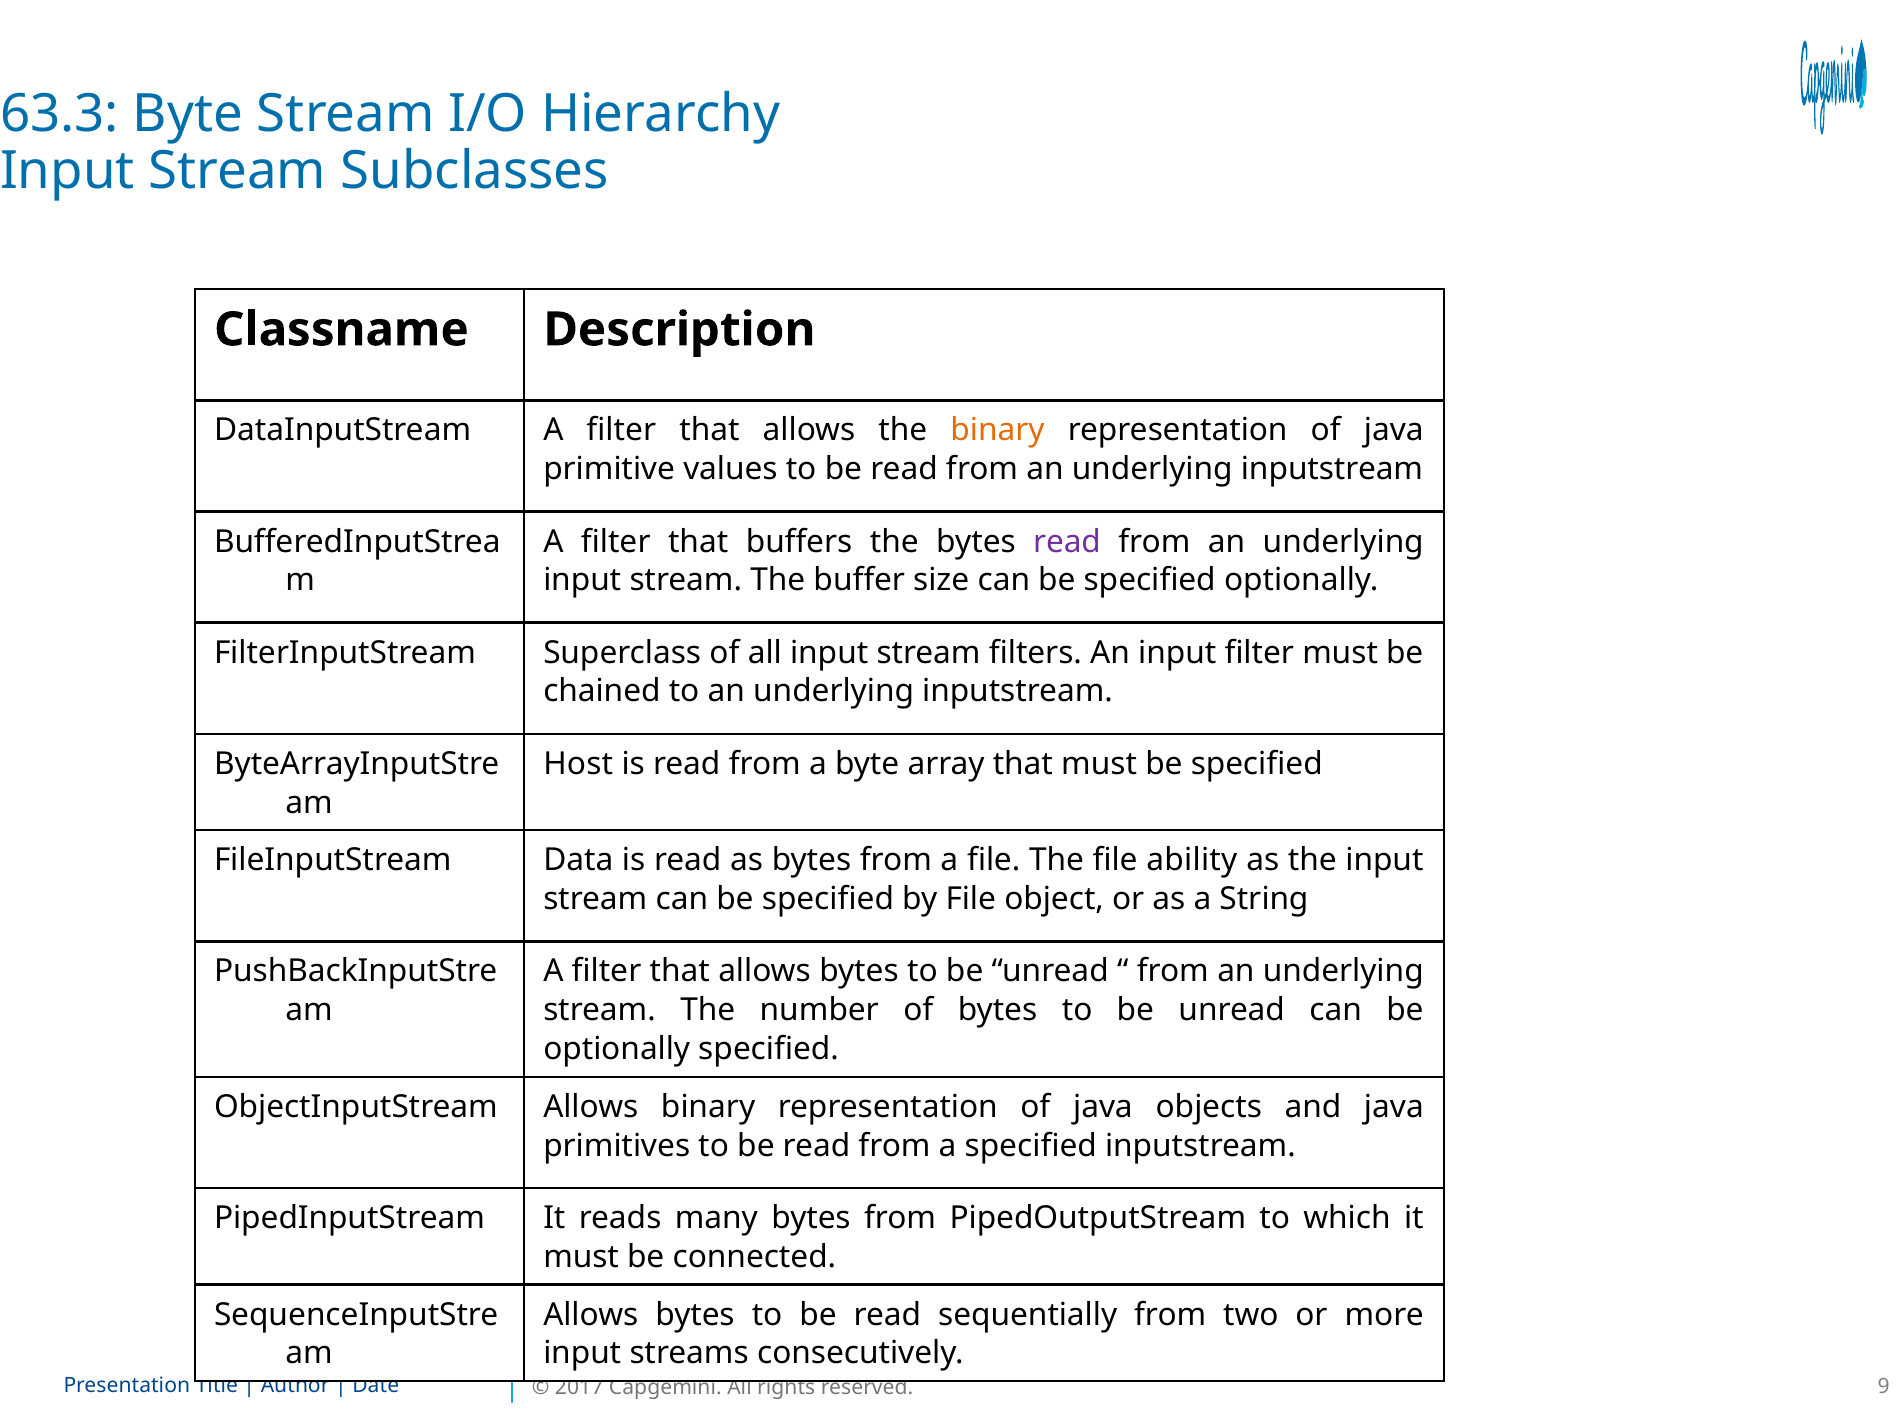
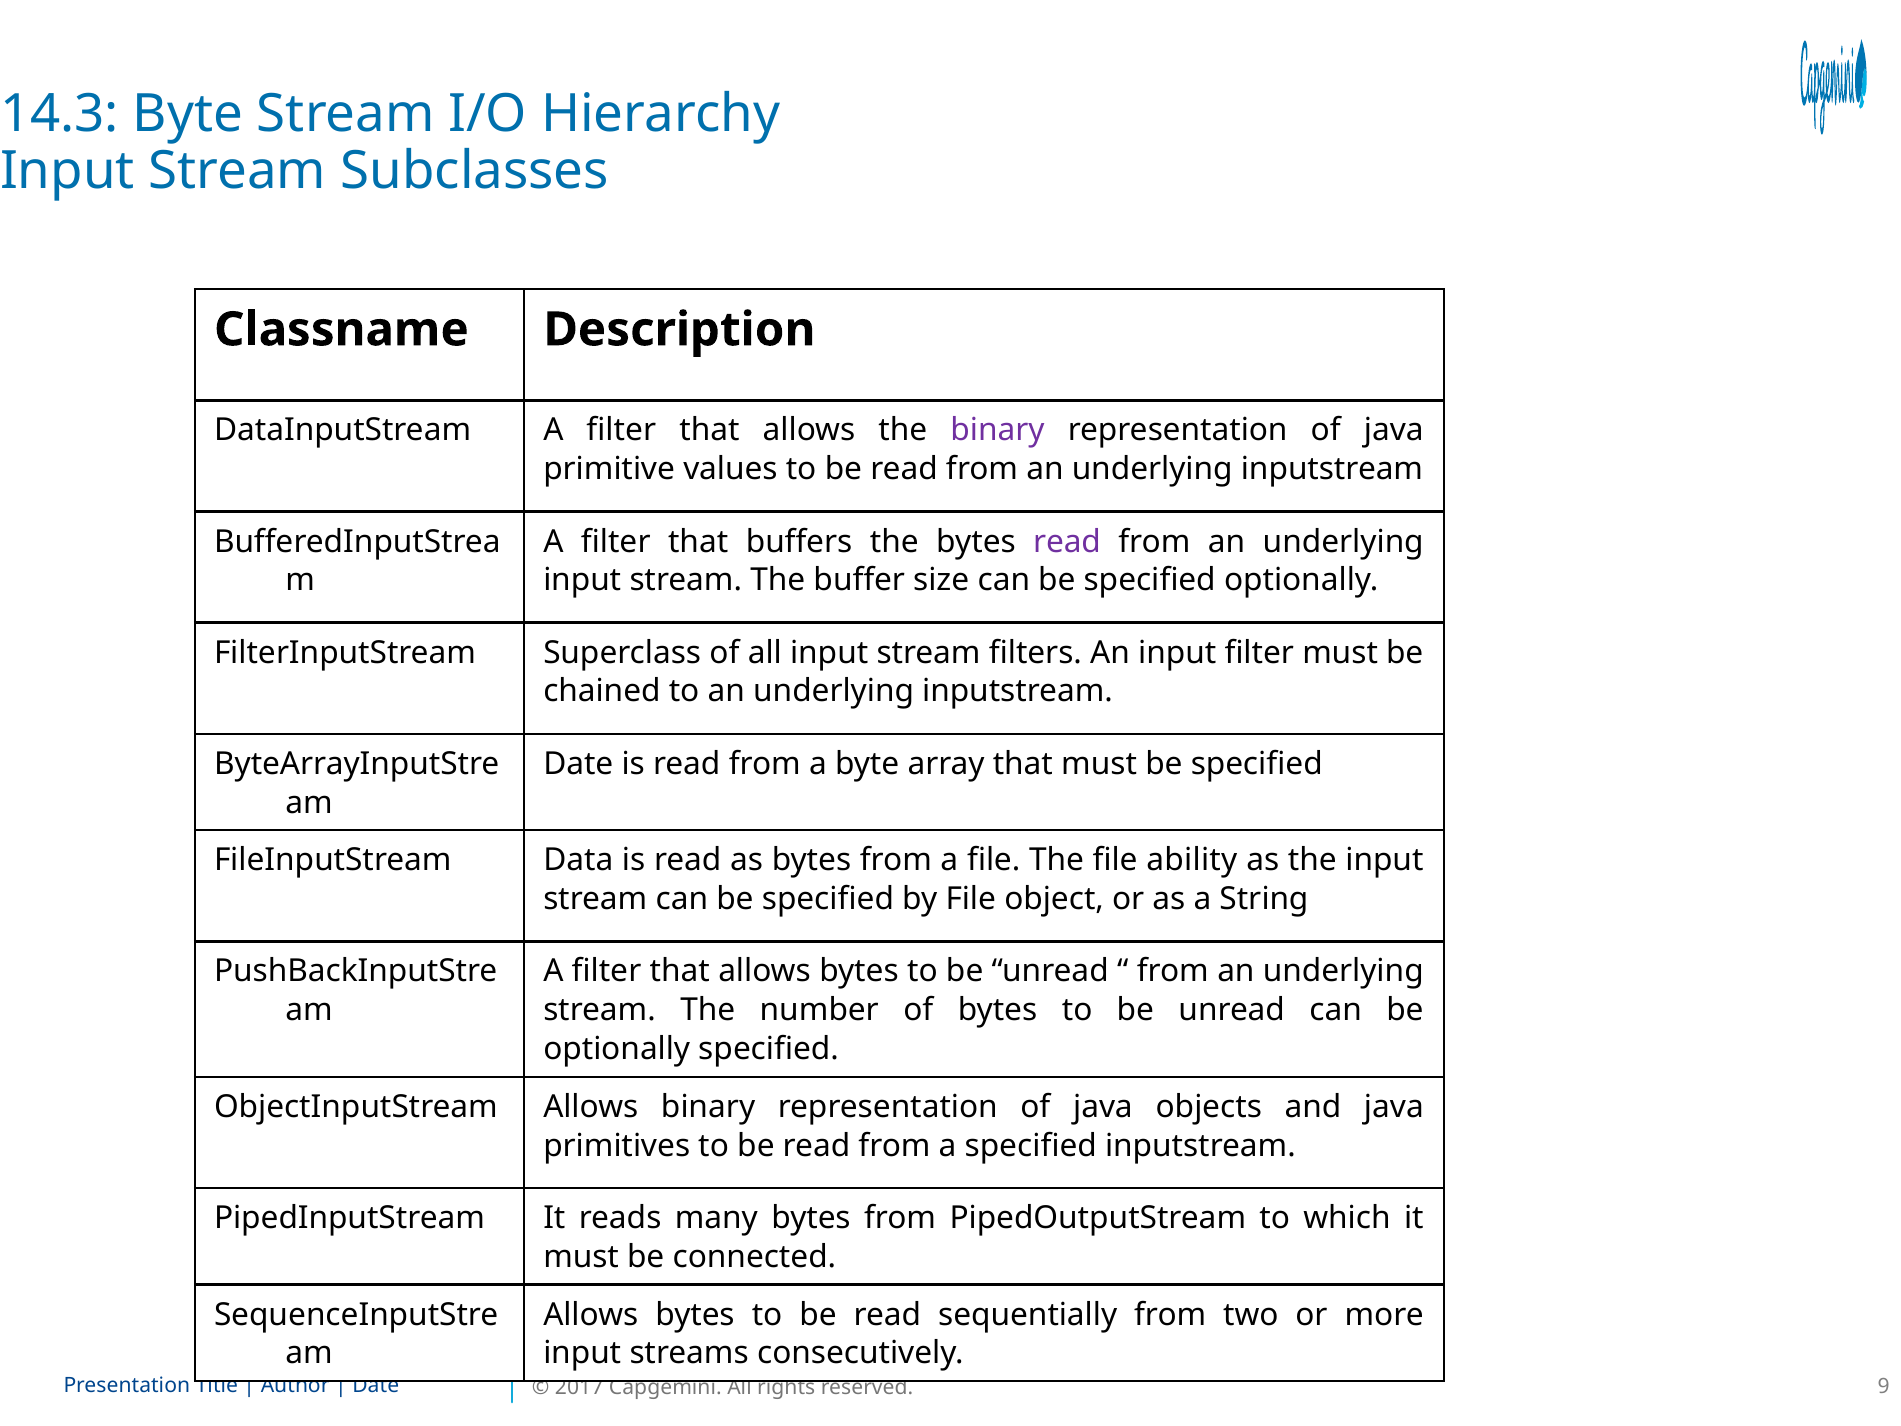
63.3: 63.3 -> 14.3 (59, 114)
binary colour: orange -> purple (997, 430)
Host: Host -> Date (578, 764)
